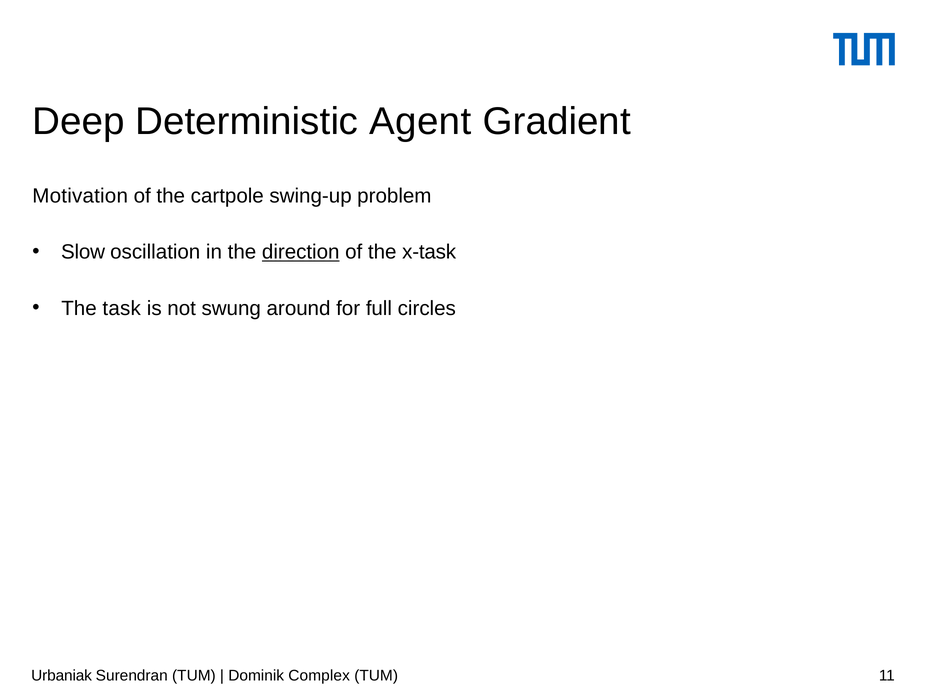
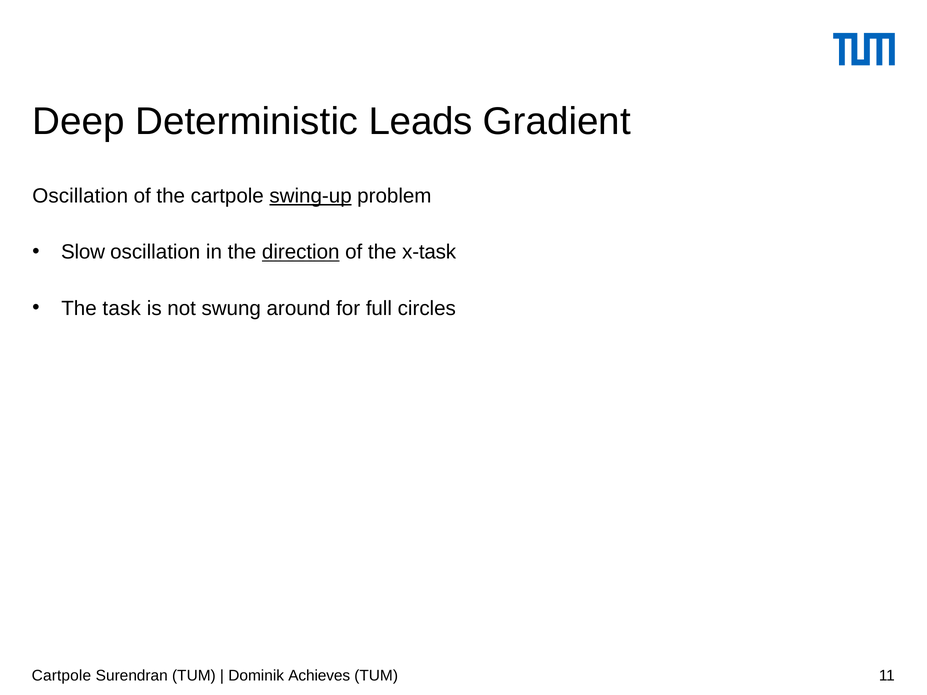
Agent: Agent -> Leads (421, 122)
Motivation: Motivation -> Oscillation (80, 196)
swing-up underline: none -> present (311, 196)
Urbaniak: Urbaniak -> Cartpole (61, 676)
Complex: Complex -> Achieves (319, 676)
